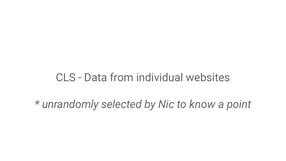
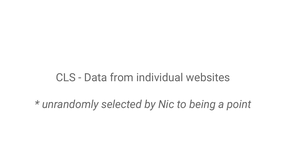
know: know -> being (202, 104)
